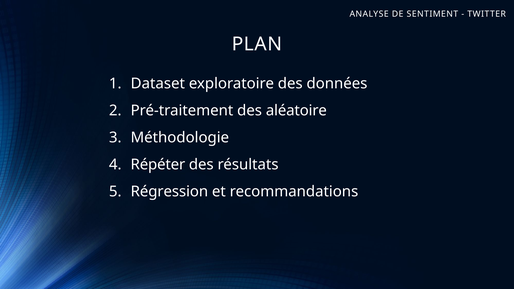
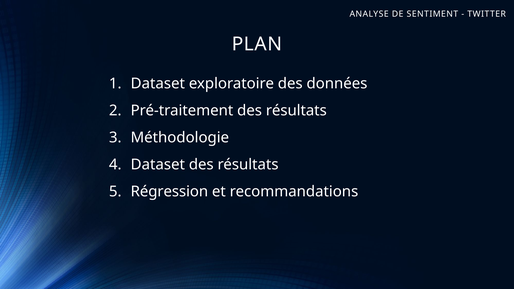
Pré-traitement des aléatoire: aléatoire -> résultats (296, 111)
Répéter: Répéter -> Dataset (158, 165)
